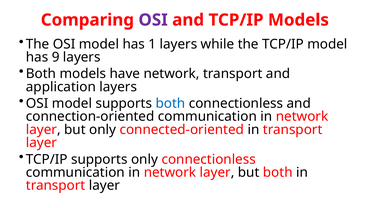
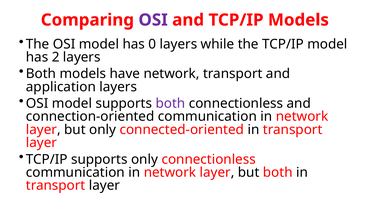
1: 1 -> 0 (152, 44)
9: 9 -> 2 (56, 57)
both colour: blue -> purple (170, 103)
